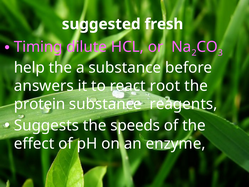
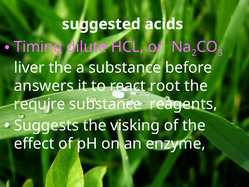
fresh: fresh -> acids (164, 24)
help: help -> liver (29, 67)
protein: protein -> require (40, 104)
speeds: speeds -> visking (135, 125)
